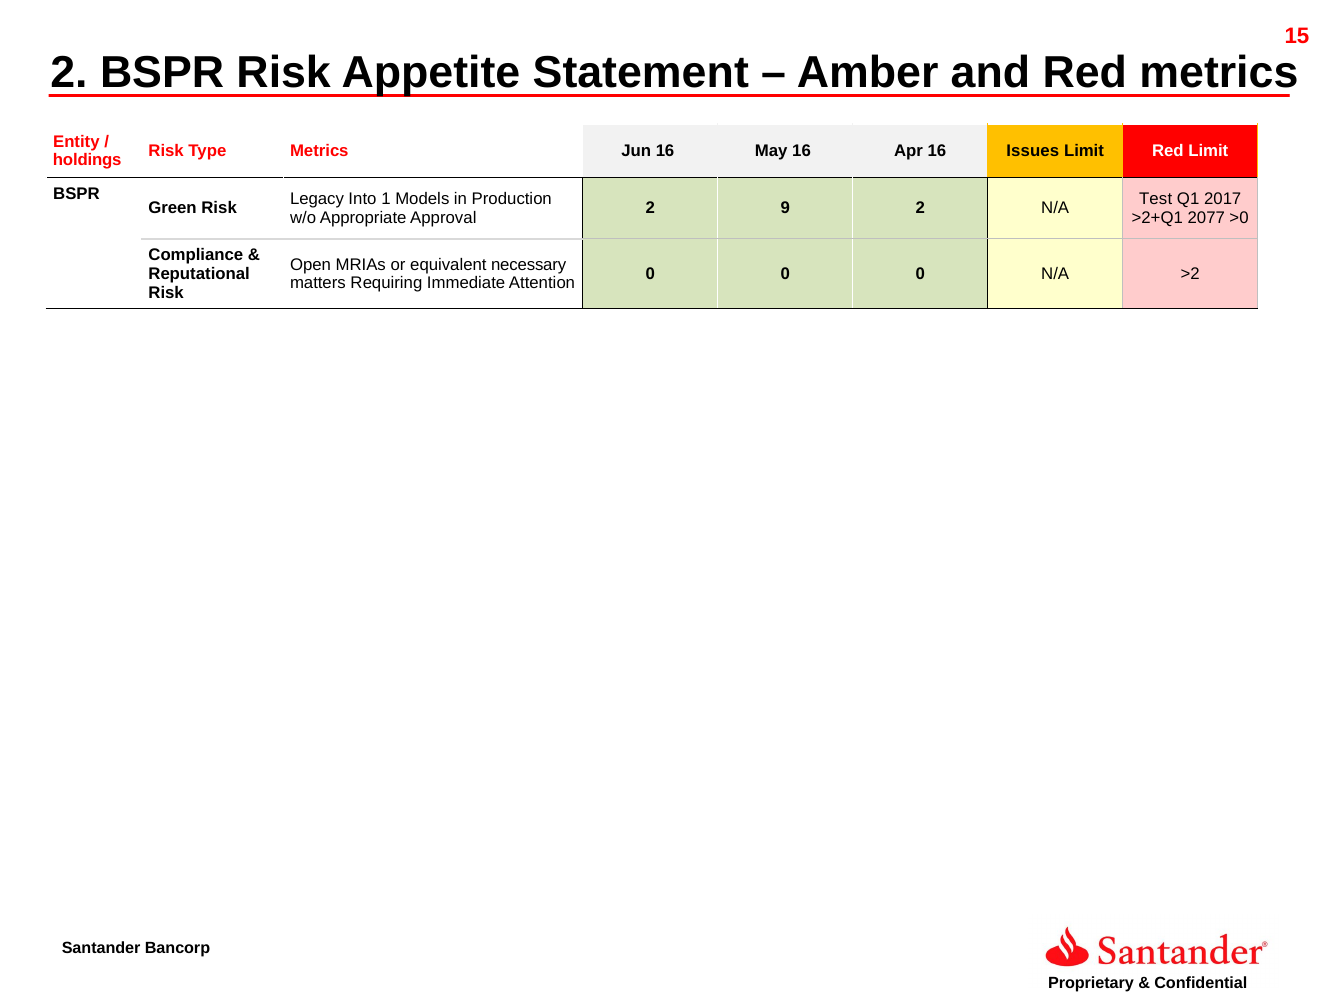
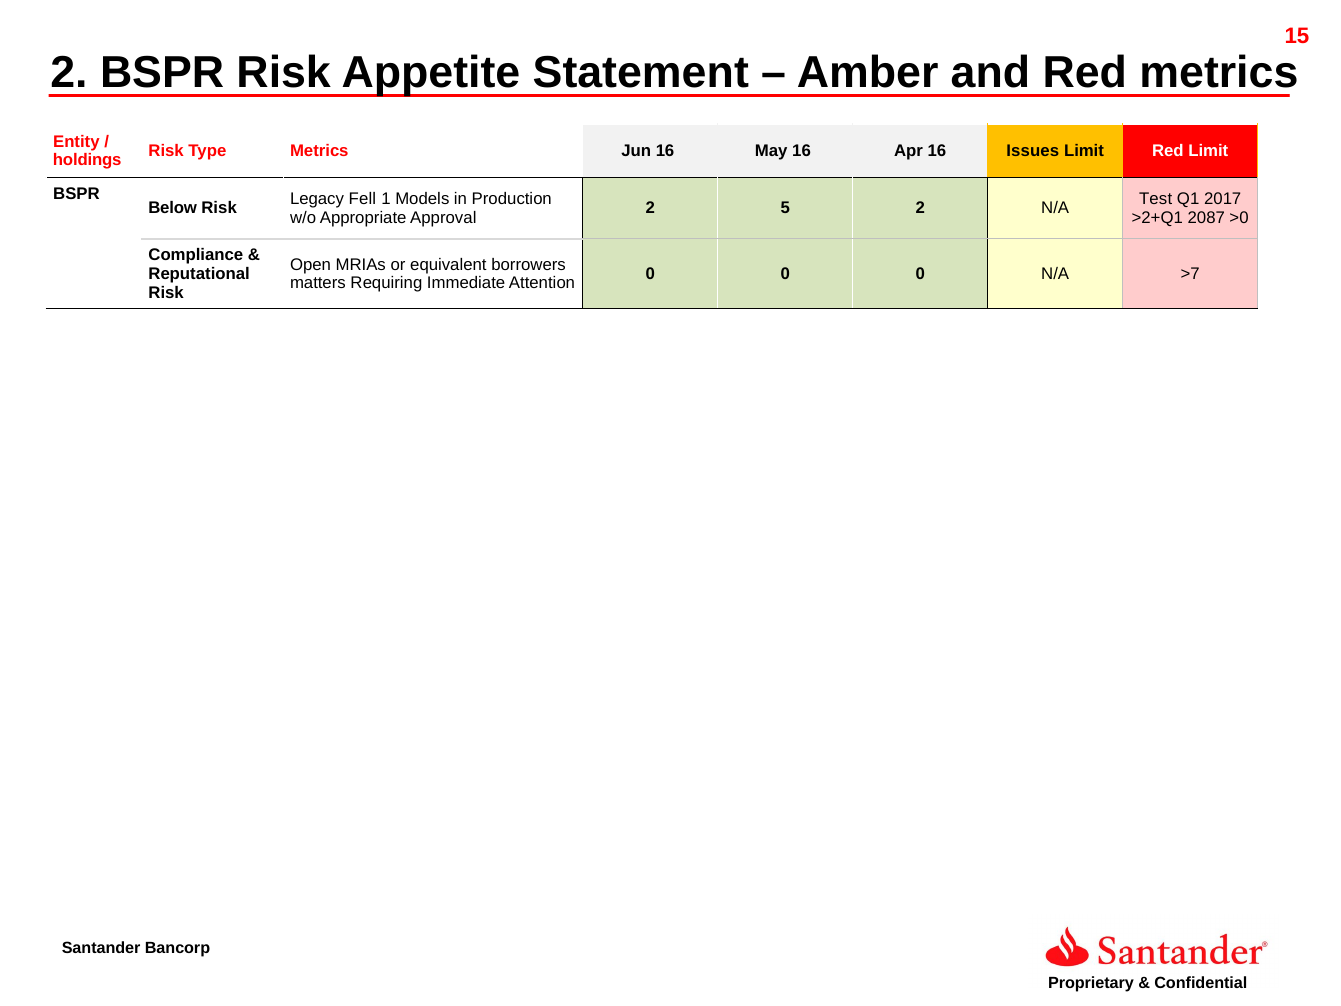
Into: Into -> Fell (362, 199)
Green: Green -> Below (173, 208)
9: 9 -> 5 (785, 208)
2077: 2077 -> 2087 (1206, 218)
necessary: necessary -> borrowers (529, 264)
>2: >2 -> >7 (1190, 274)
